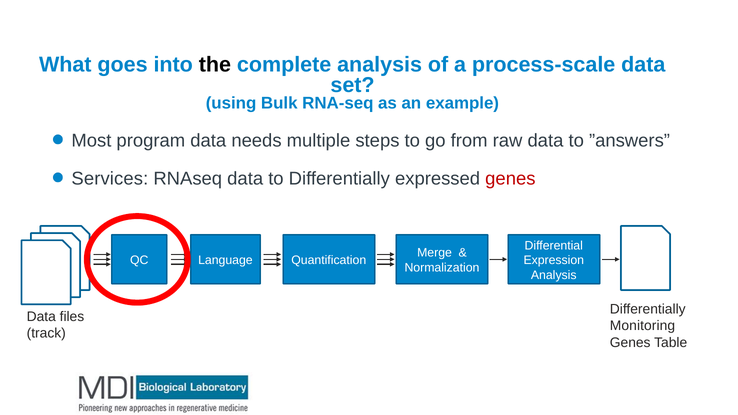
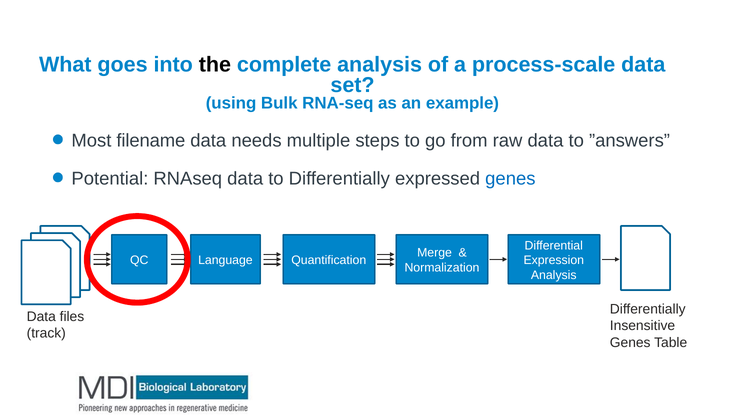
program: program -> filename (151, 141)
Services: Services -> Potential (110, 179)
genes colour: red -> blue (510, 179)
Monitoring: Monitoring -> Insensitive (643, 326)
